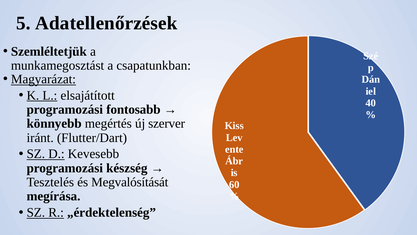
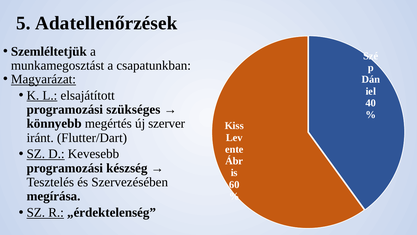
fontosabb: fontosabb -> szükséges (133, 109)
Megvalósítását: Megvalósítását -> Szervezésében (130, 182)
